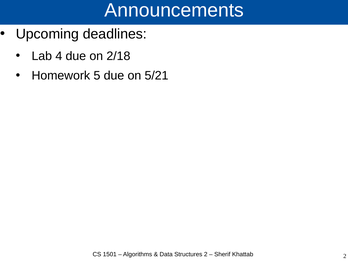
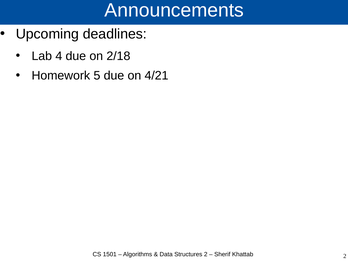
5/21: 5/21 -> 4/21 (157, 76)
